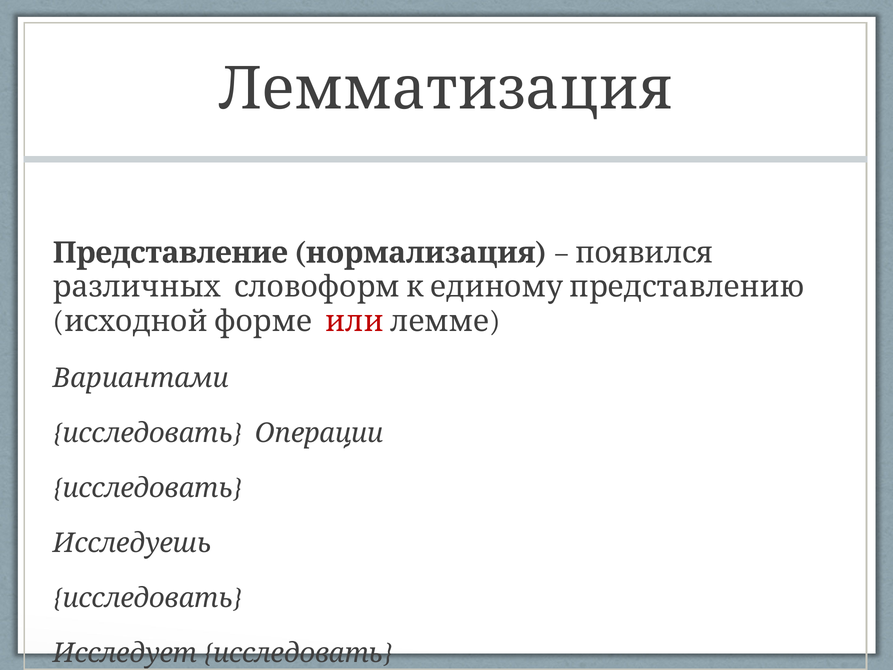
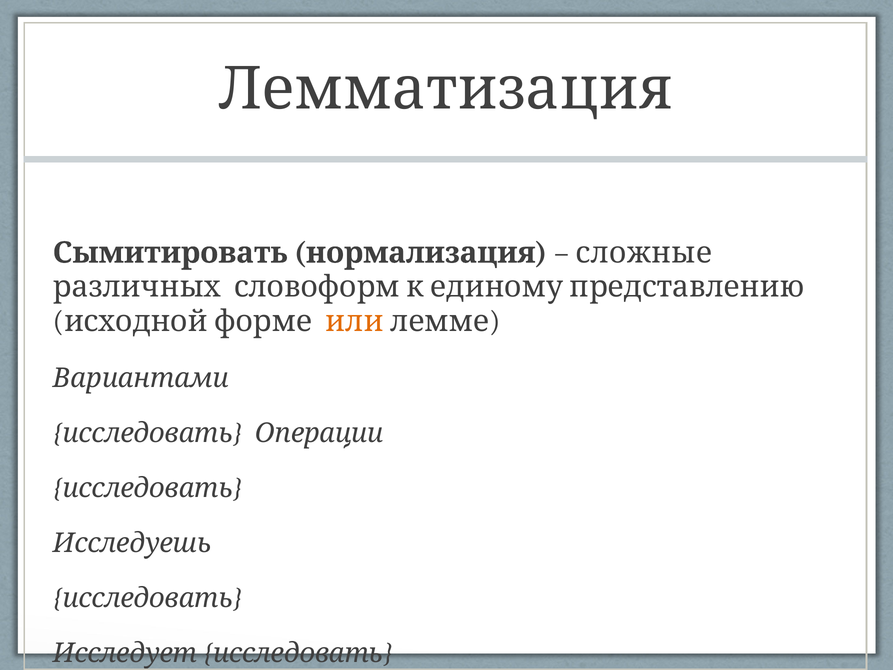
Представление: Представление -> Сымитировать (170, 253)
появился: появился -> сложные (644, 253)
или colour: red -> orange (355, 321)
